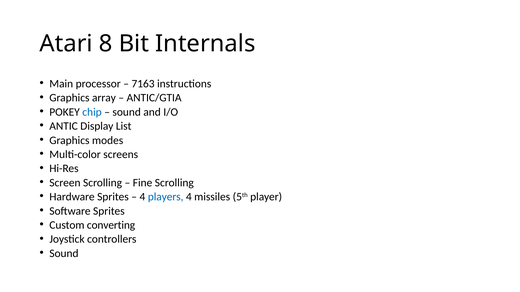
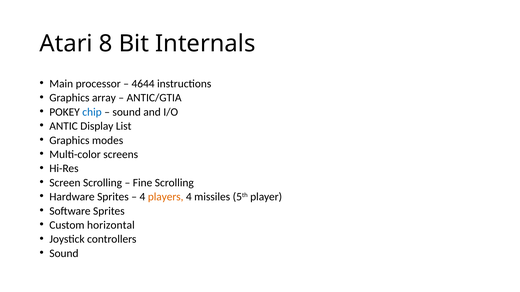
7163: 7163 -> 4644 (143, 84)
players colour: blue -> orange (166, 197)
converting: converting -> horizontal (111, 225)
